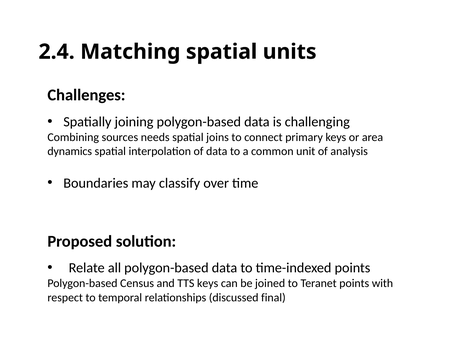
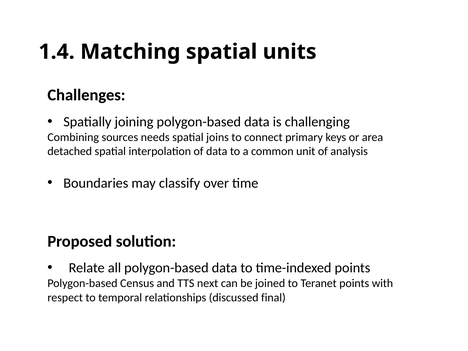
2.4: 2.4 -> 1.4 (57, 52)
dynamics: dynamics -> detached (70, 151)
TTS keys: keys -> next (208, 283)
